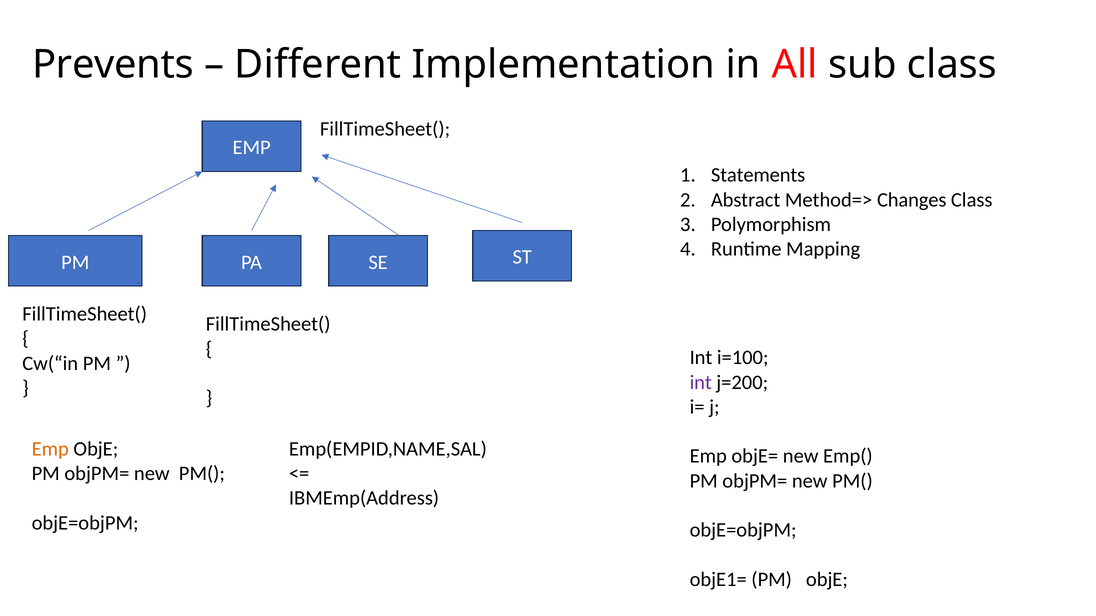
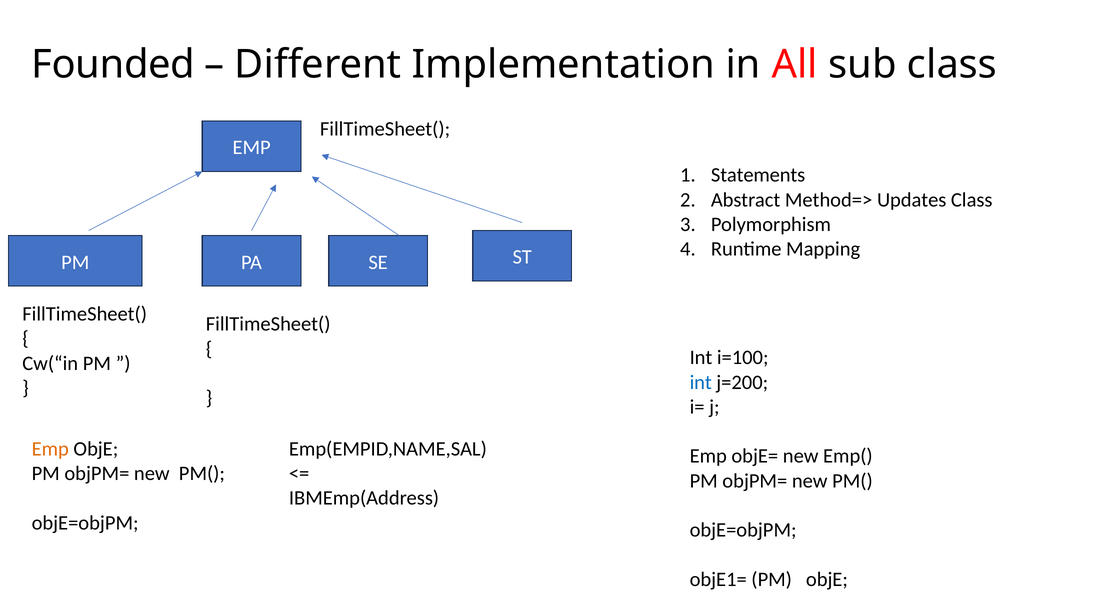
Prevents: Prevents -> Founded (113, 64)
Changes: Changes -> Updates (912, 200)
int colour: purple -> blue (701, 383)
